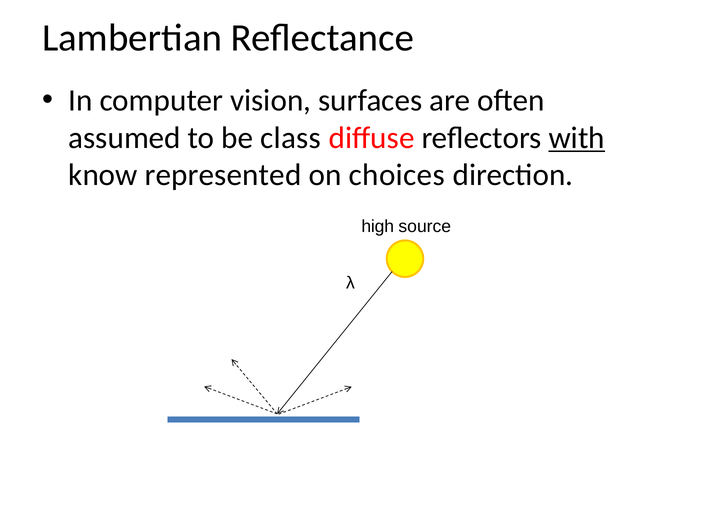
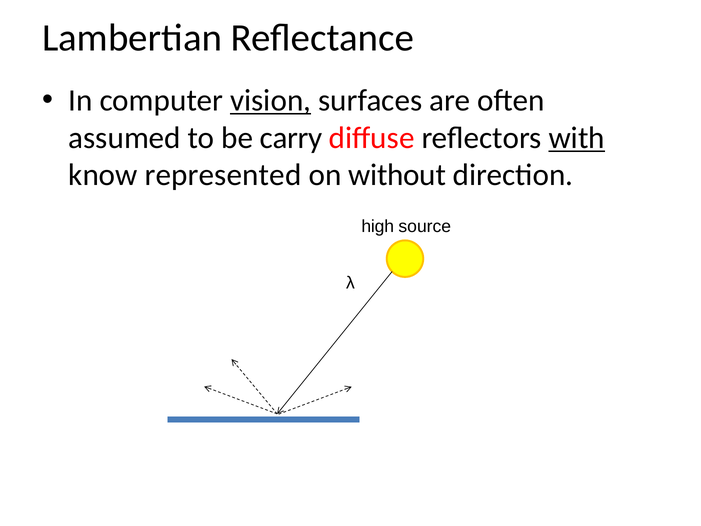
vision underline: none -> present (271, 100)
class: class -> carry (291, 138)
choices: choices -> without (397, 175)
